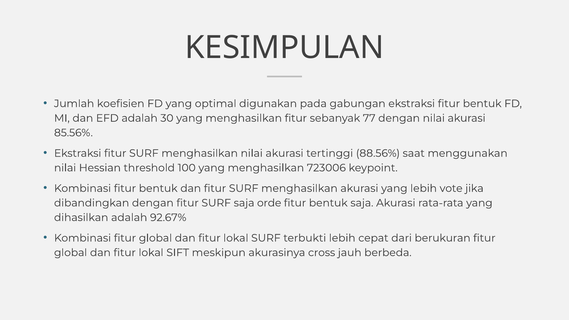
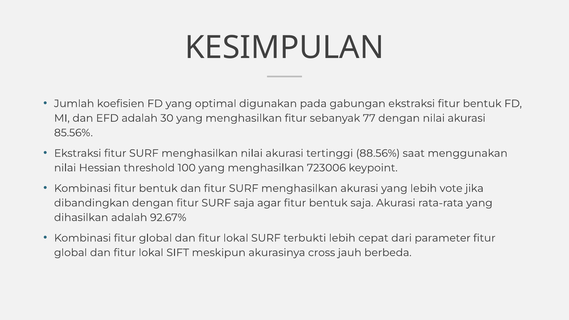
orde: orde -> agar (269, 203)
berukuran: berukuran -> parameter (443, 238)
